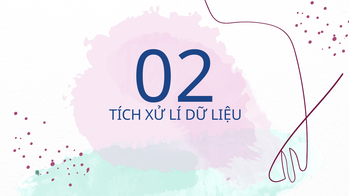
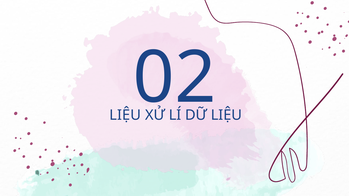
TÍCH: TÍCH -> LIỆU (125, 115)
